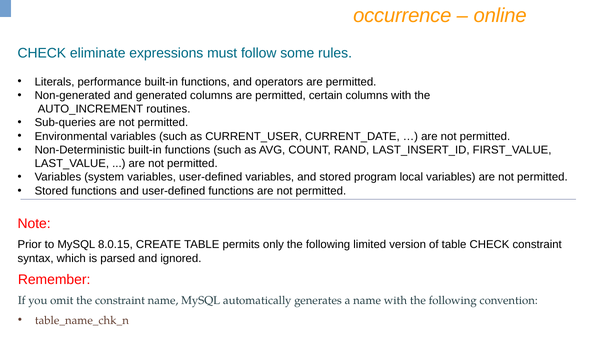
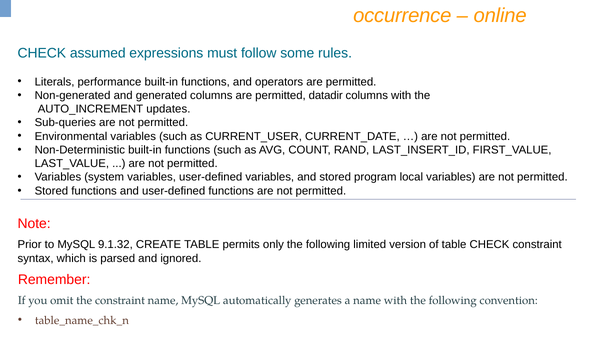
eliminate: eliminate -> assumed (98, 53)
certain: certain -> datadir (326, 96)
routines: routines -> updates (168, 109)
8.0.15: 8.0.15 -> 9.1.32 (115, 245)
